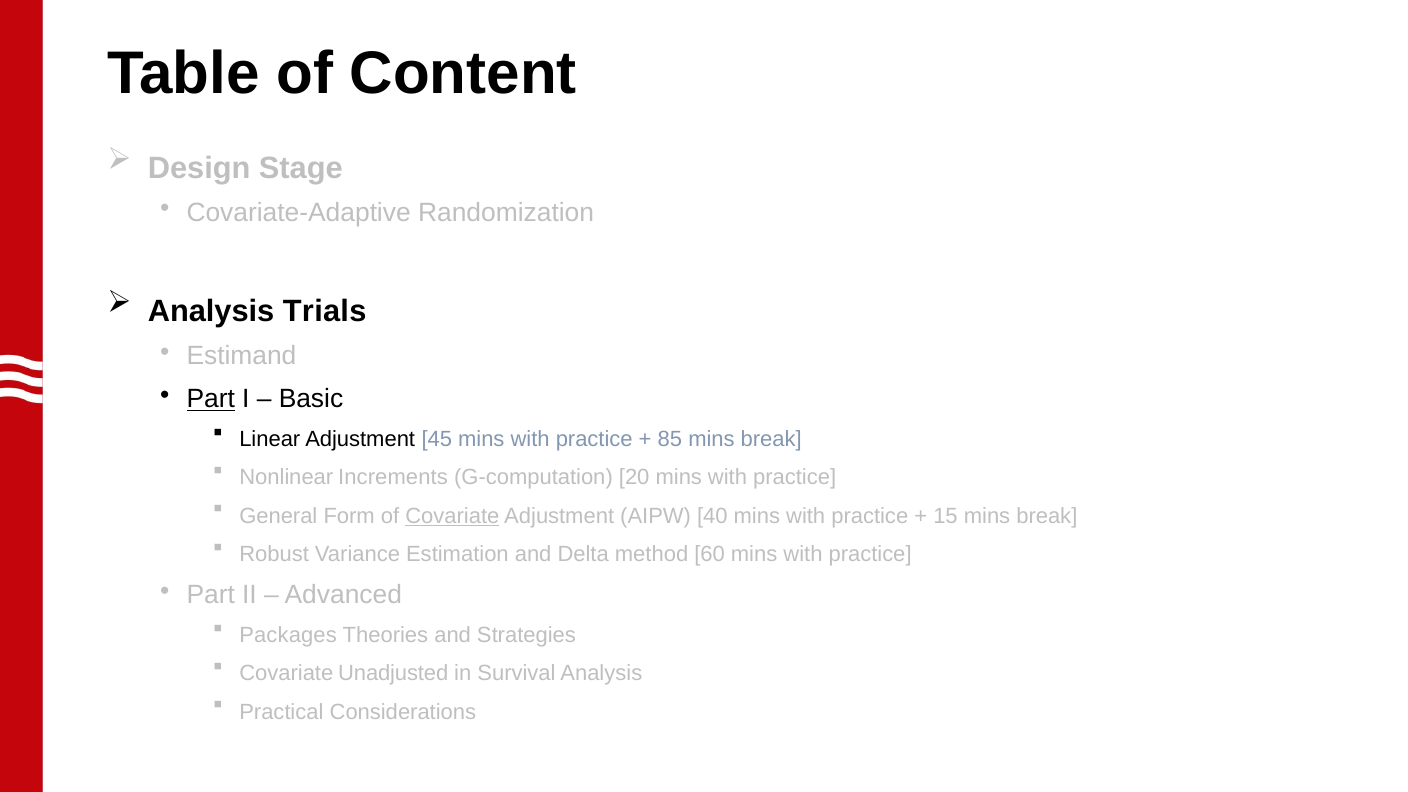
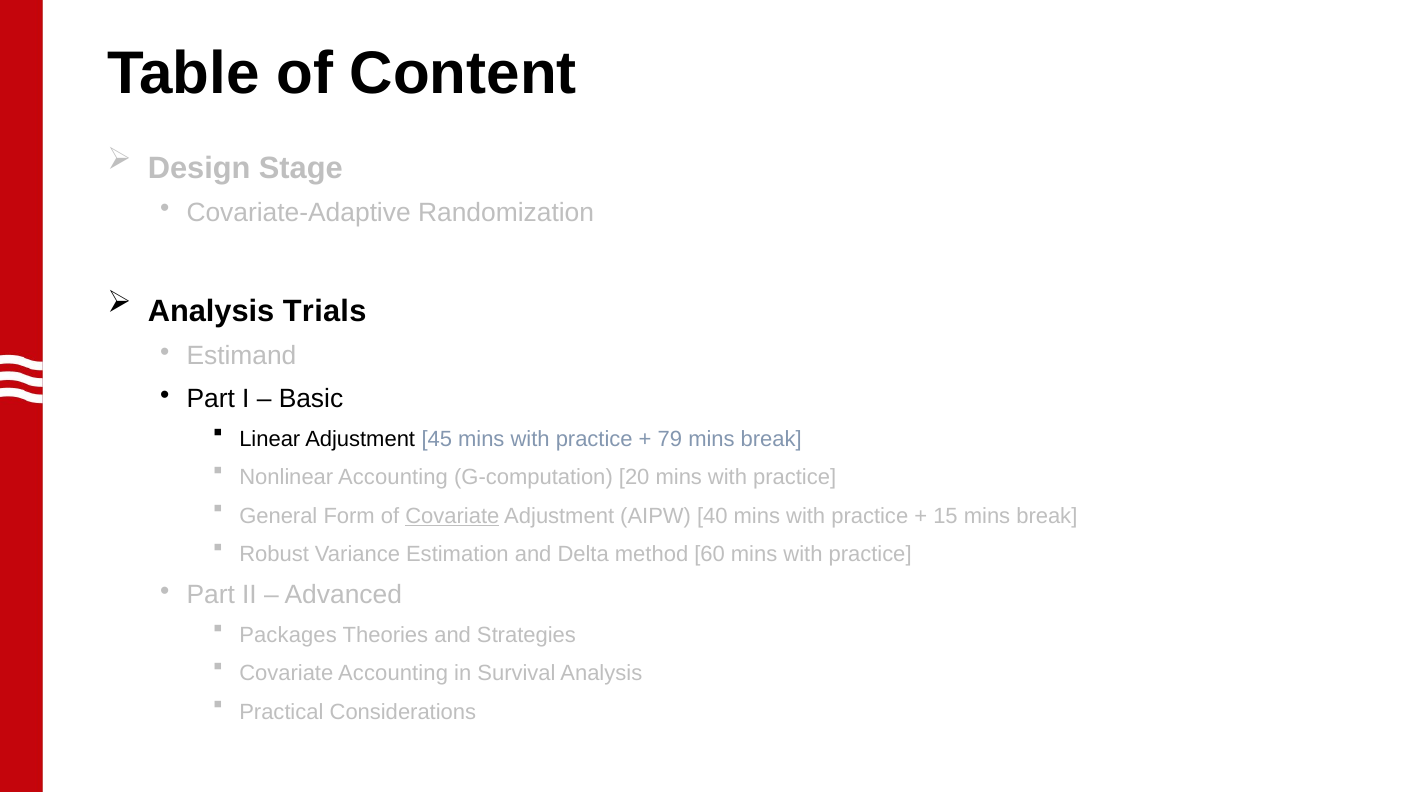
Part underline: present -> none (211, 399)
85: 85 -> 79 (670, 439)
Nonlinear Increments: Increments -> Accounting (393, 478)
Covariate Unadjusted: Unadjusted -> Accounting (393, 674)
